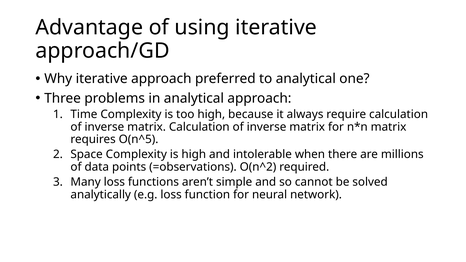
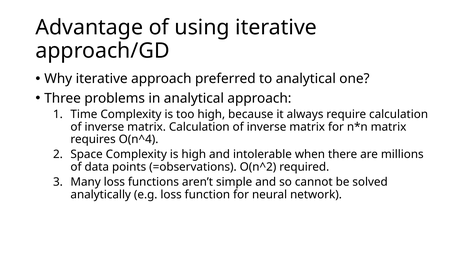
O(n^5: O(n^5 -> O(n^4 (139, 139)
